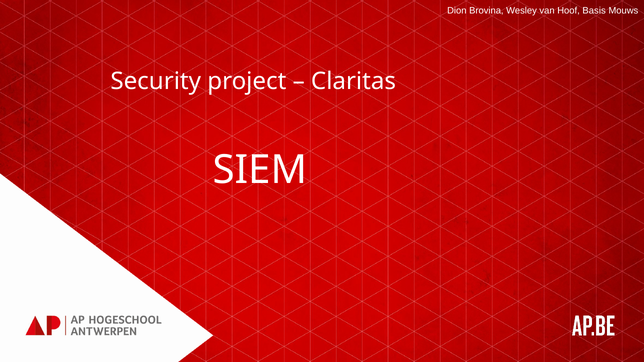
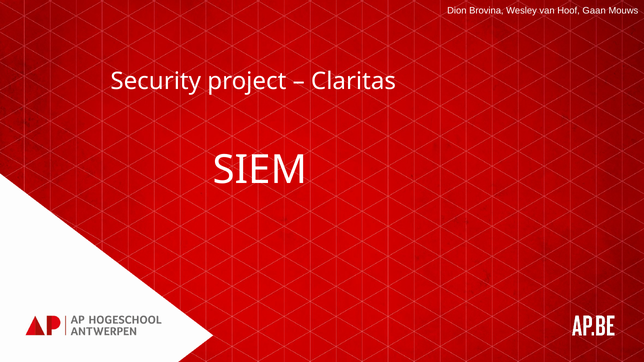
Basis: Basis -> Gaan (594, 11)
